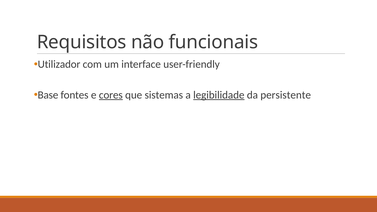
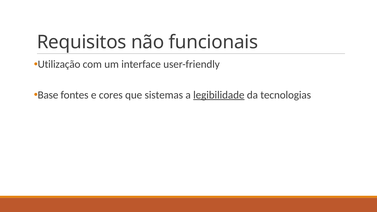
Utilizador: Utilizador -> Utilização (59, 64)
cores underline: present -> none (111, 95)
persistente: persistente -> tecnologias (286, 95)
